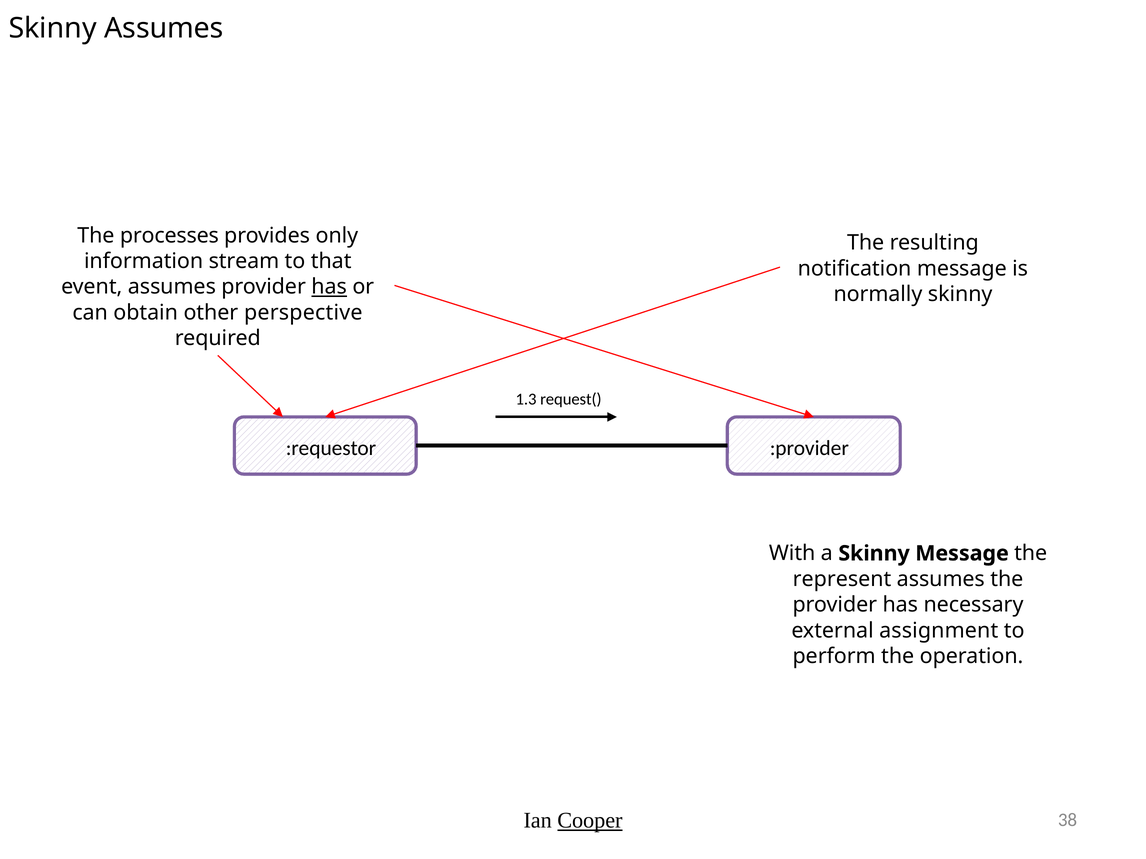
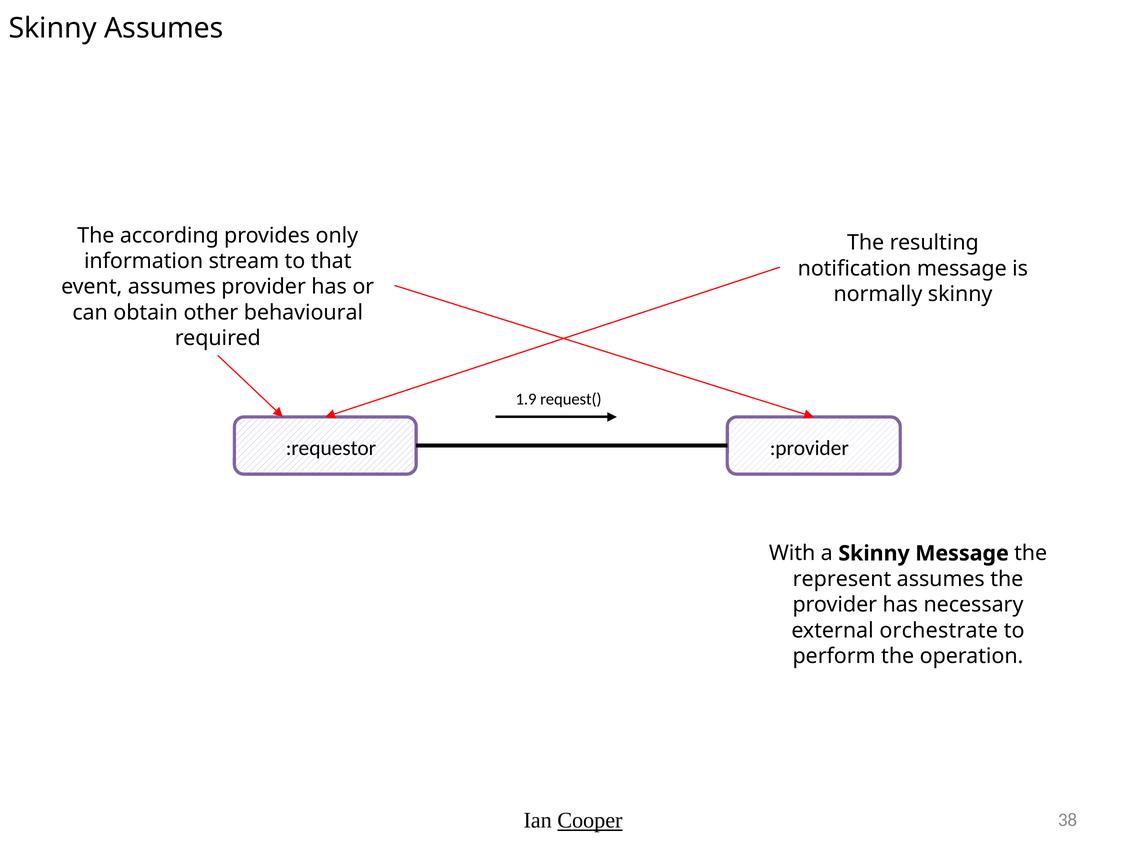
processes: processes -> according (169, 236)
has underline: present -> none (329, 287)
perspective: perspective -> behavioural (303, 313)
1.3: 1.3 -> 1.9 (526, 399)
assignment: assignment -> orchestrate (939, 631)
